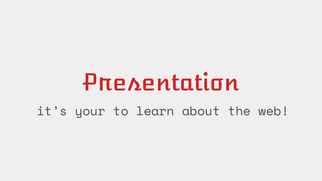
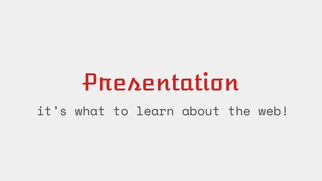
your: your -> what (90, 111)
